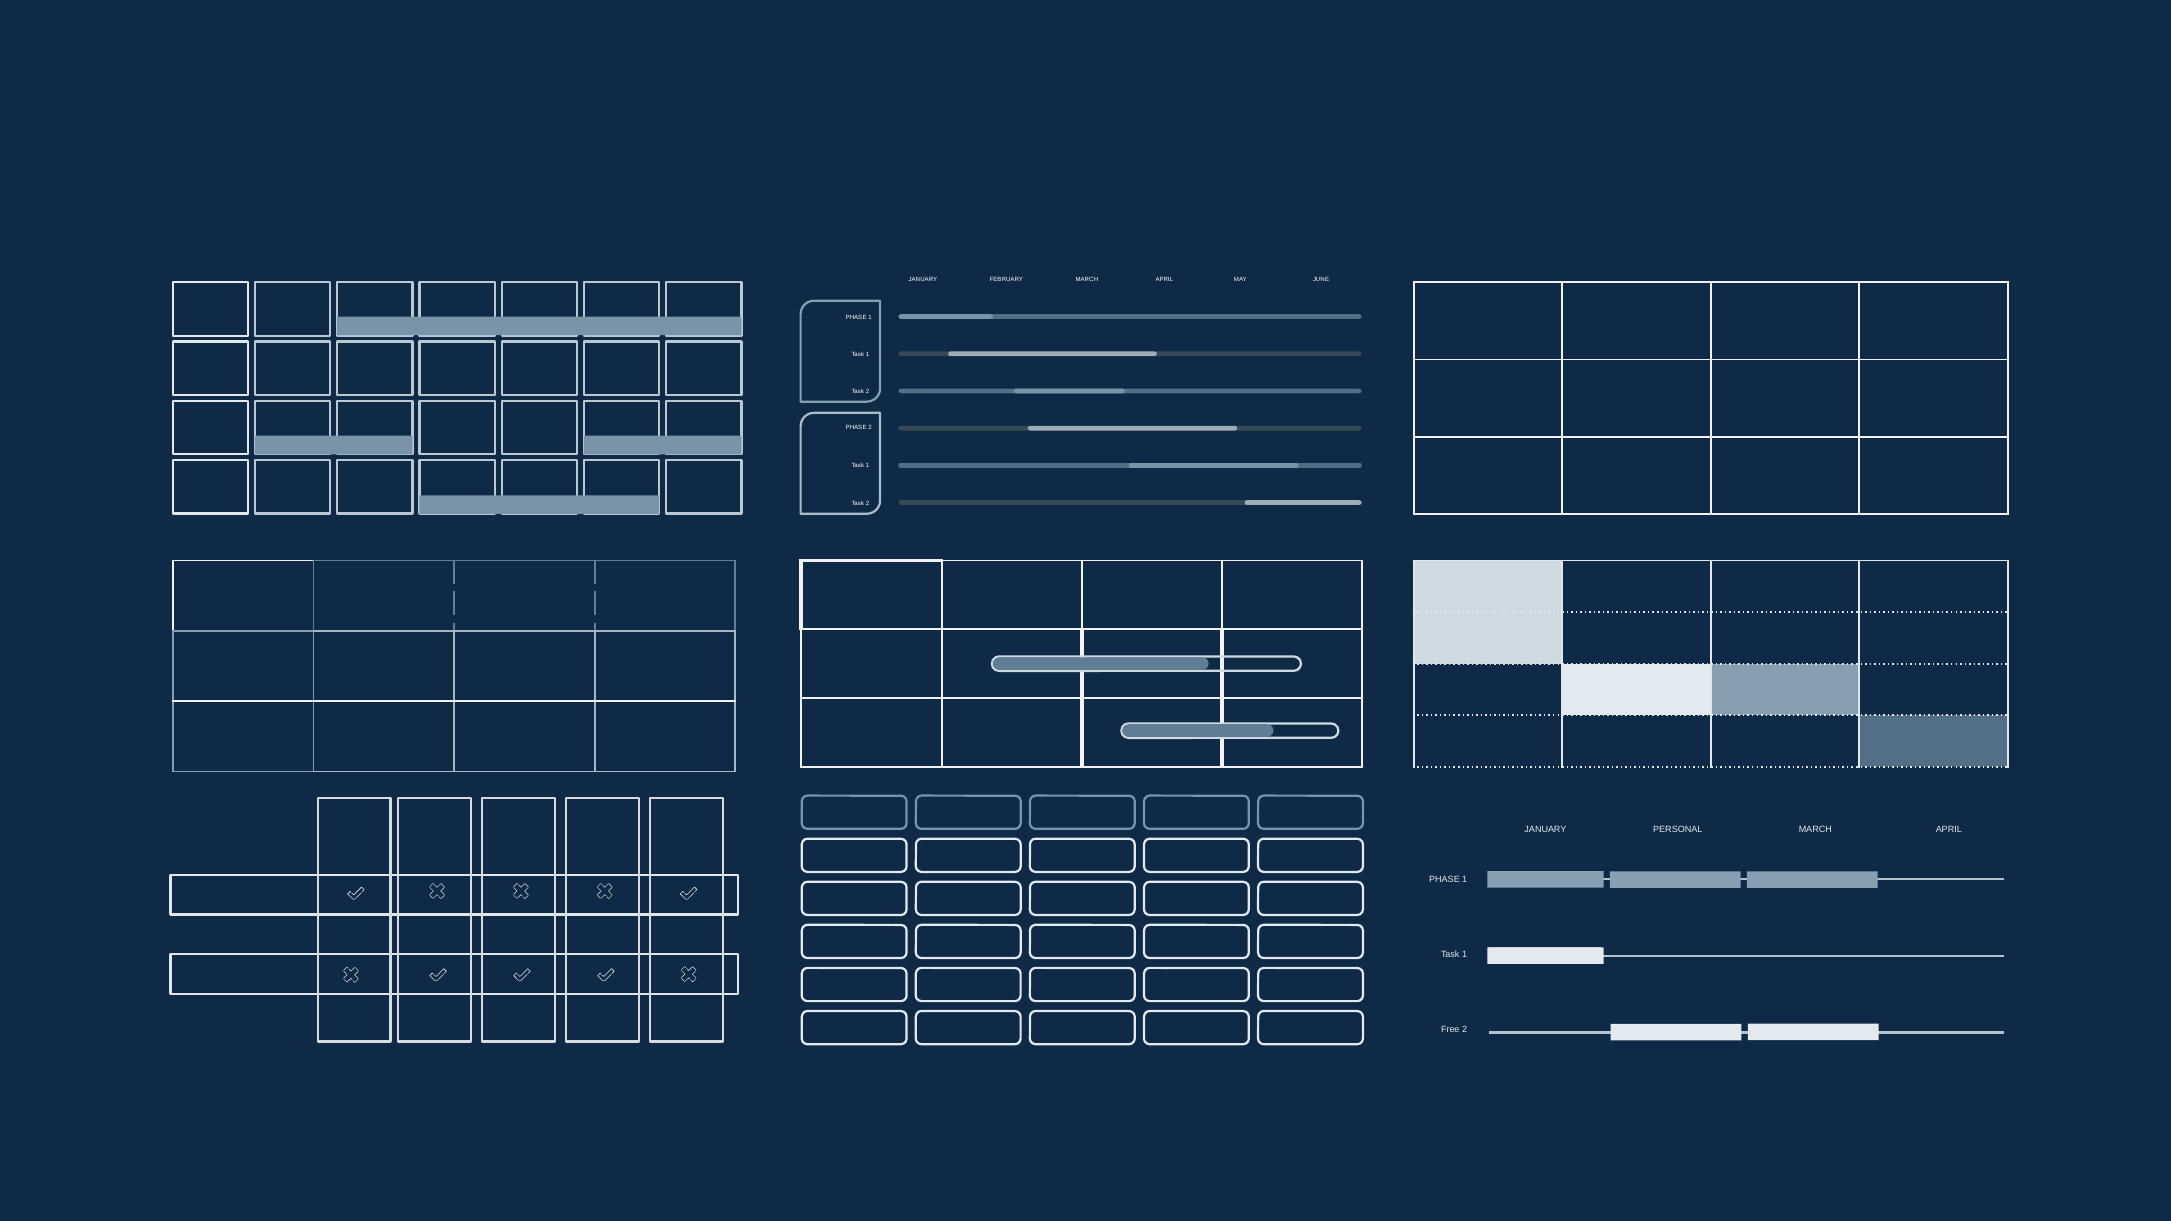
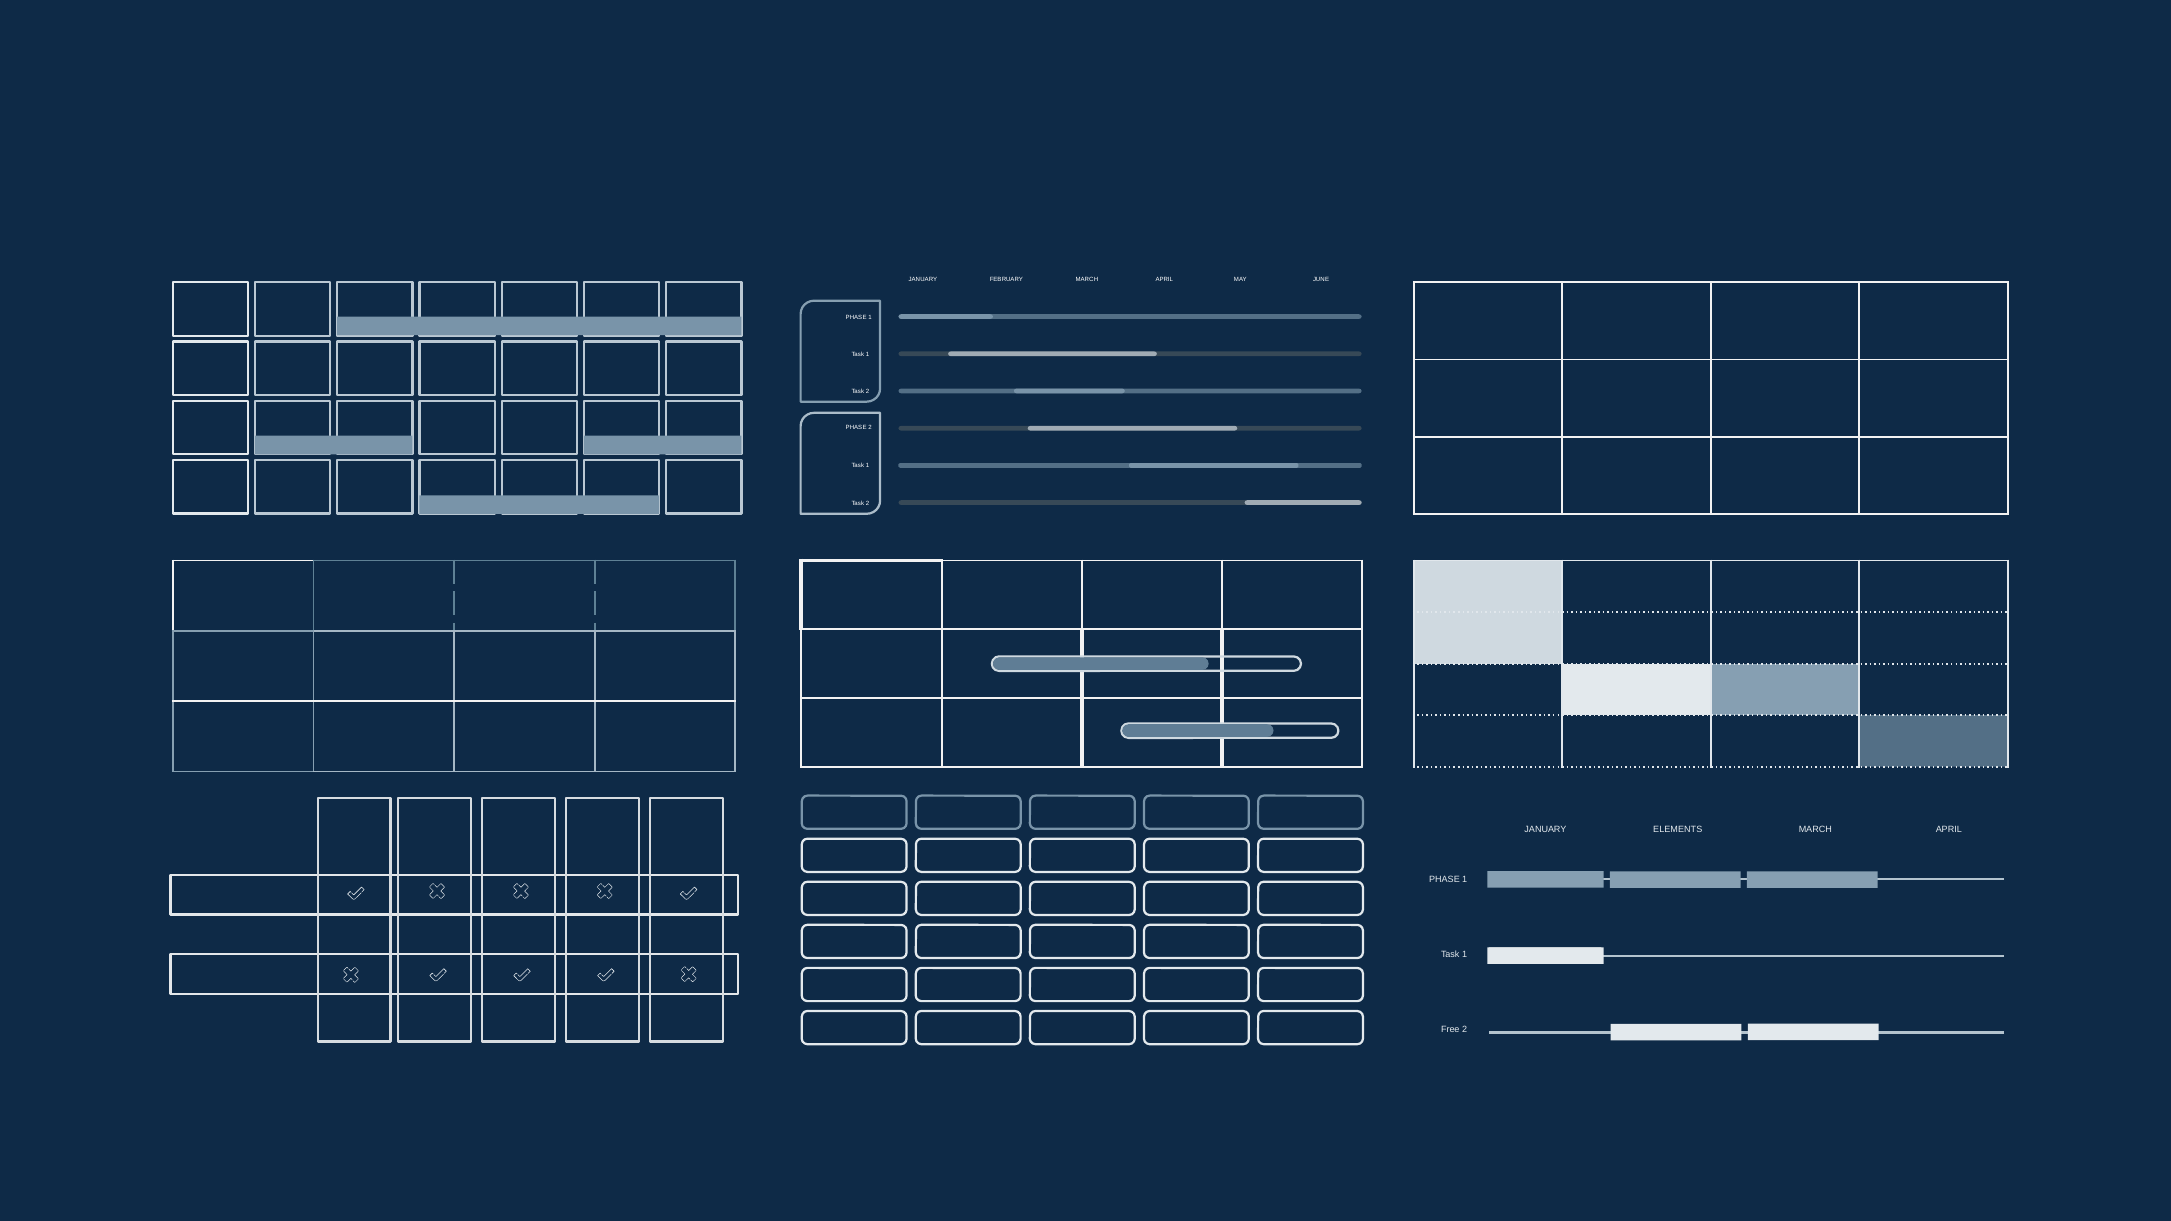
PERSONAL: PERSONAL -> ELEMENTS (1678, 830)
